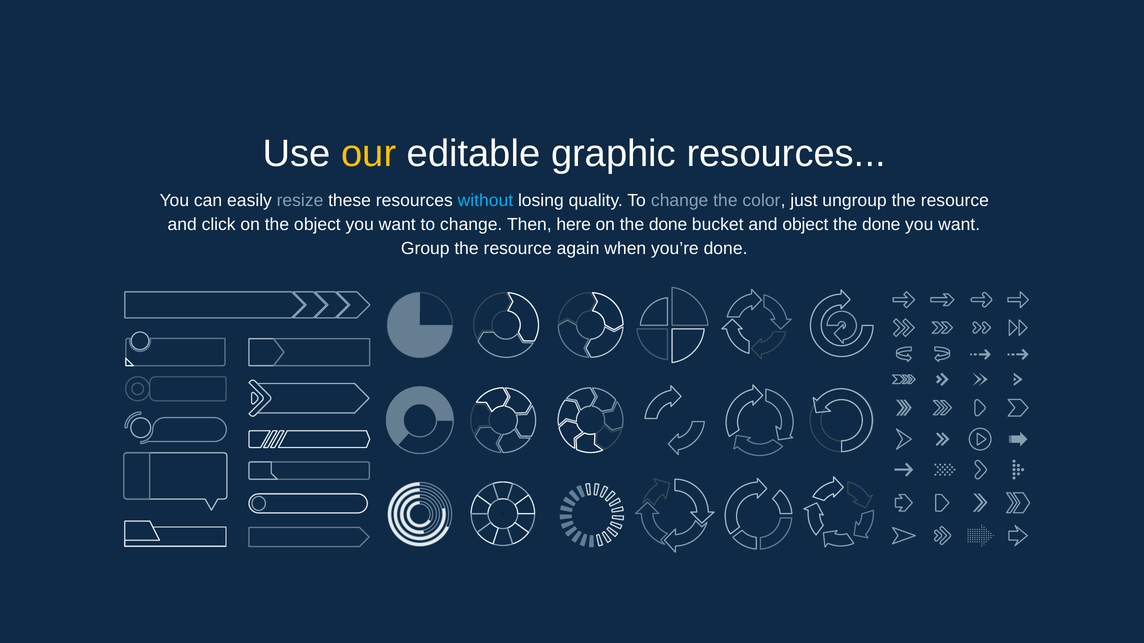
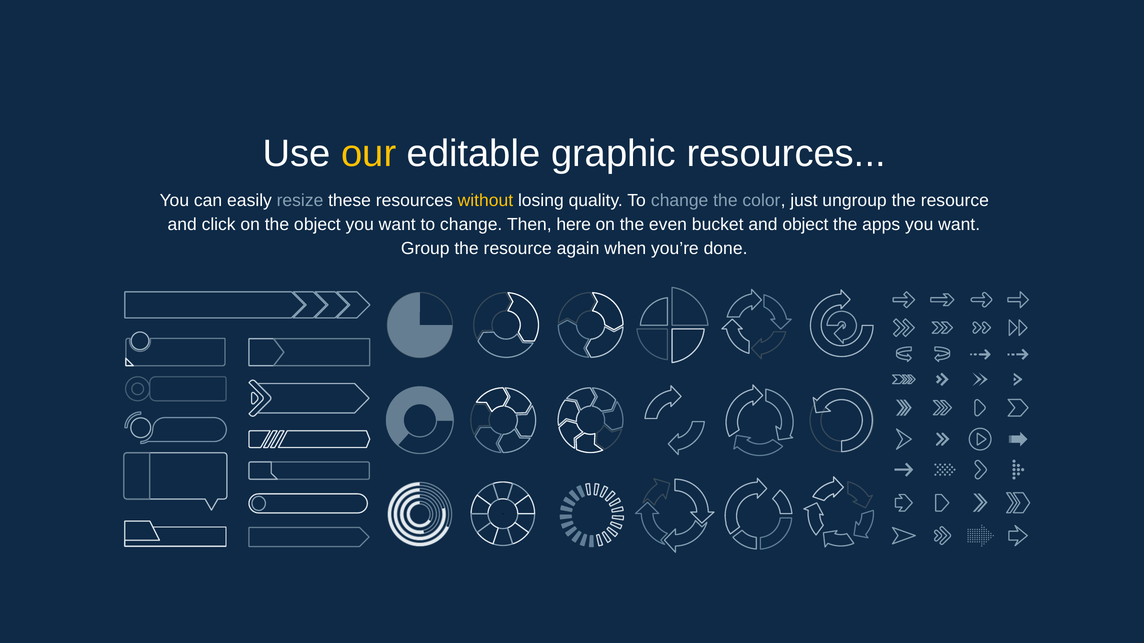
without colour: light blue -> yellow (485, 201)
on the done: done -> even (668, 225)
done: done -> apps (881, 225)
